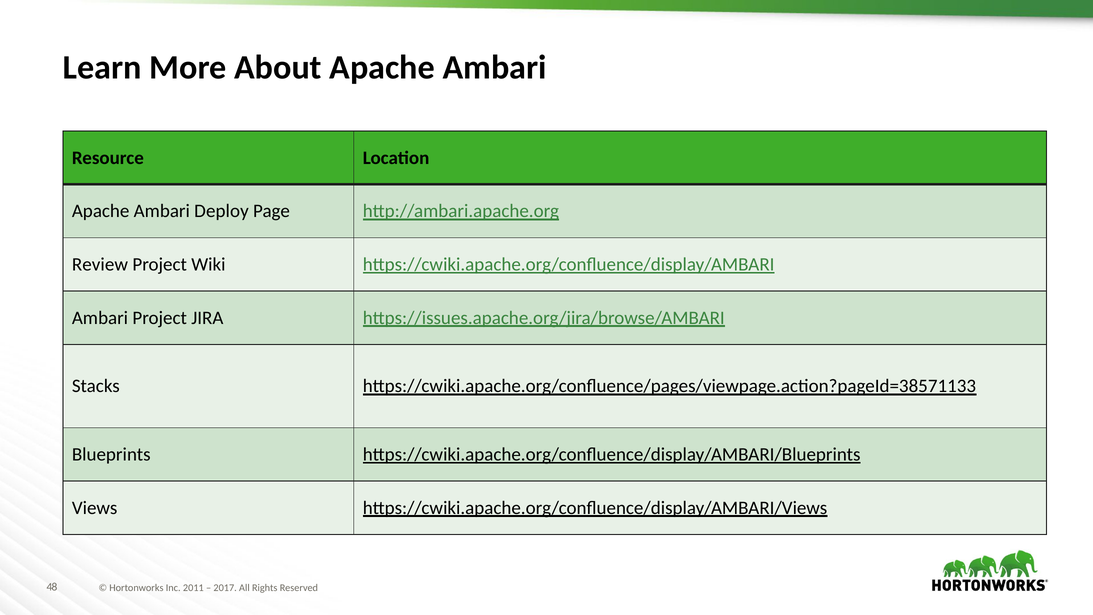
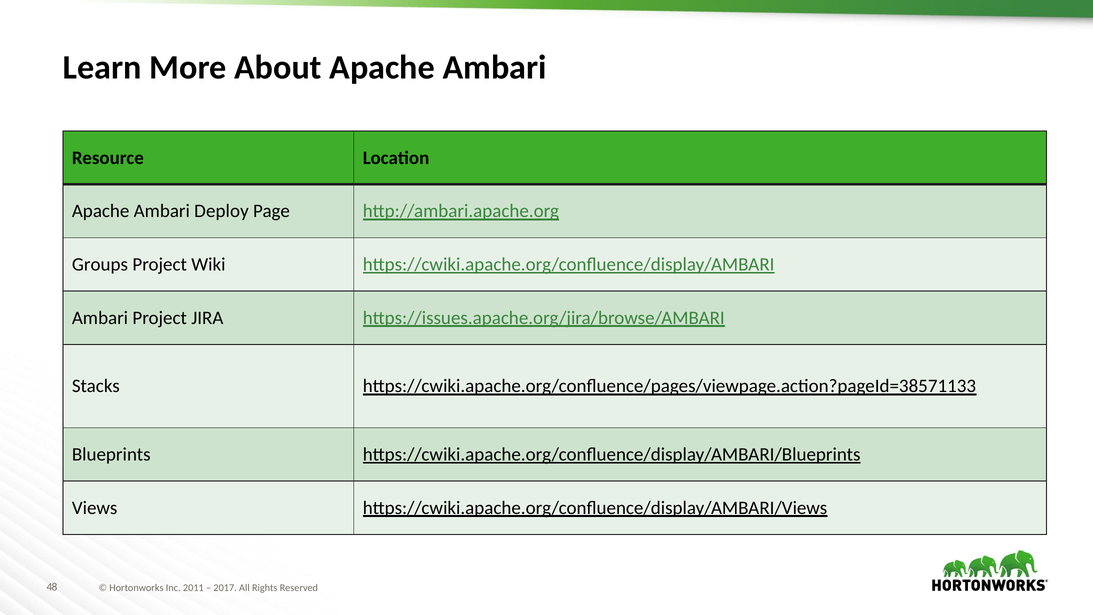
Review: Review -> Groups (100, 264)
